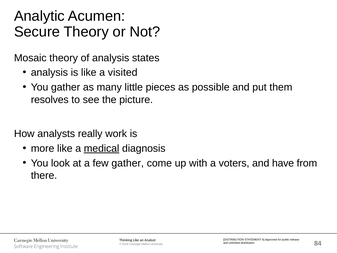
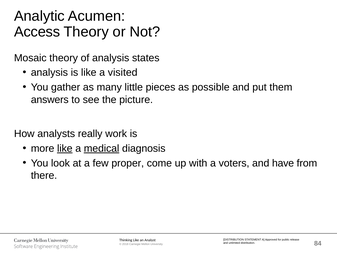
Secure: Secure -> Access (37, 32)
resolves: resolves -> answers (50, 100)
like underline: none -> present (65, 148)
few gather: gather -> proper (128, 163)
